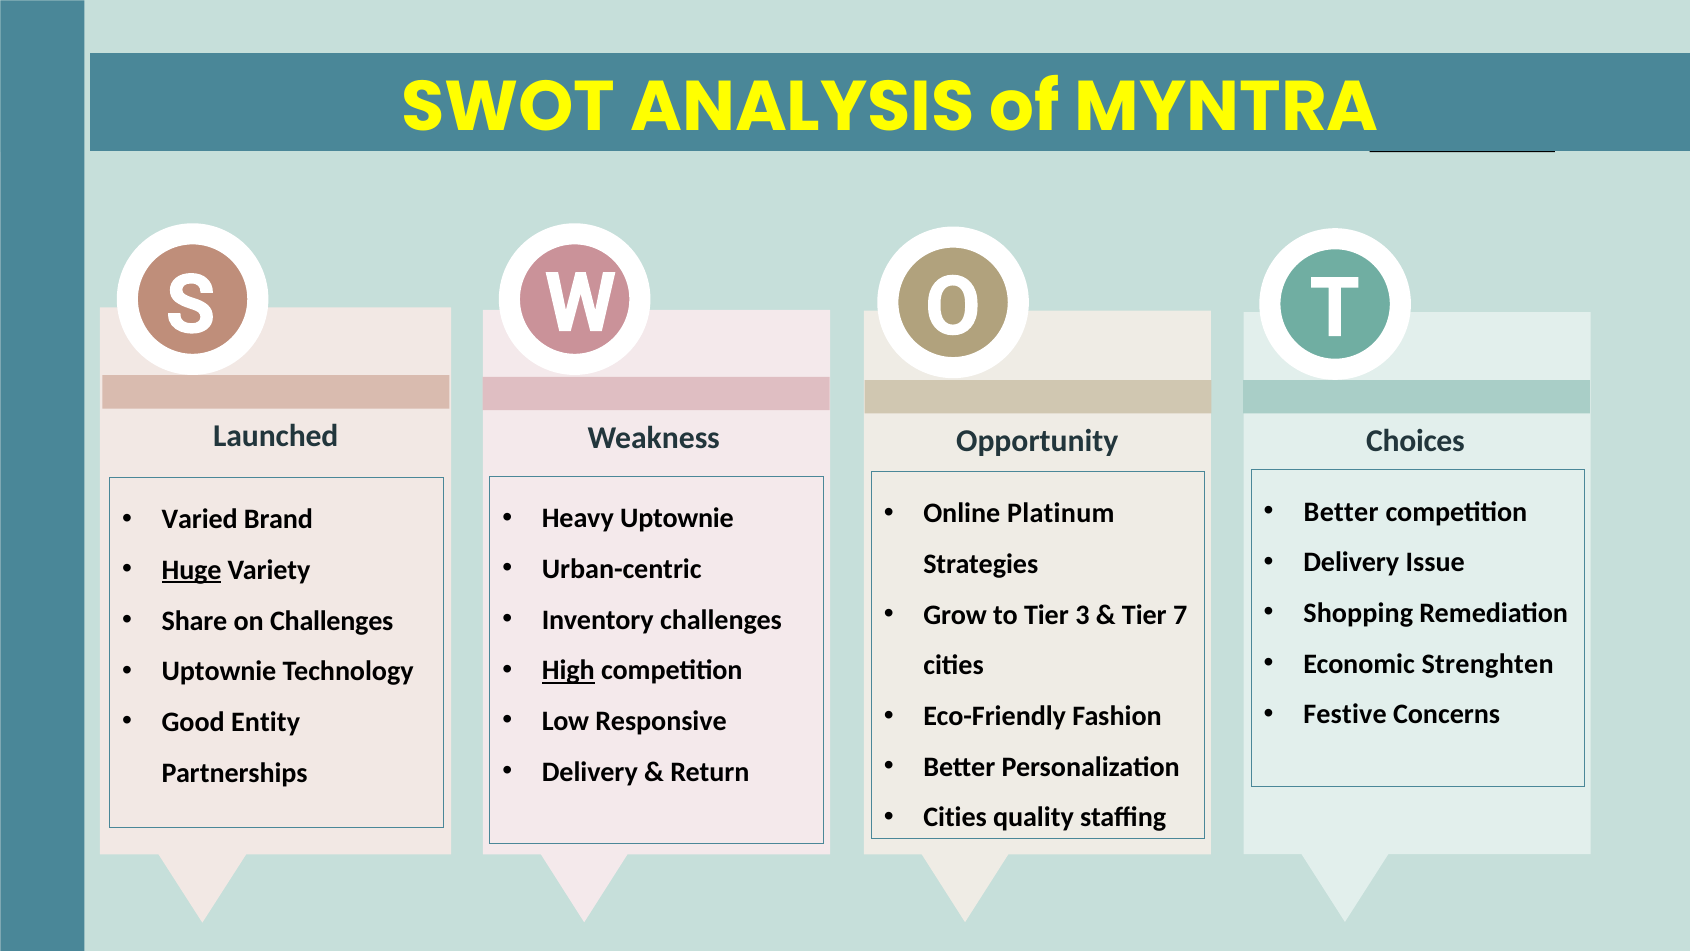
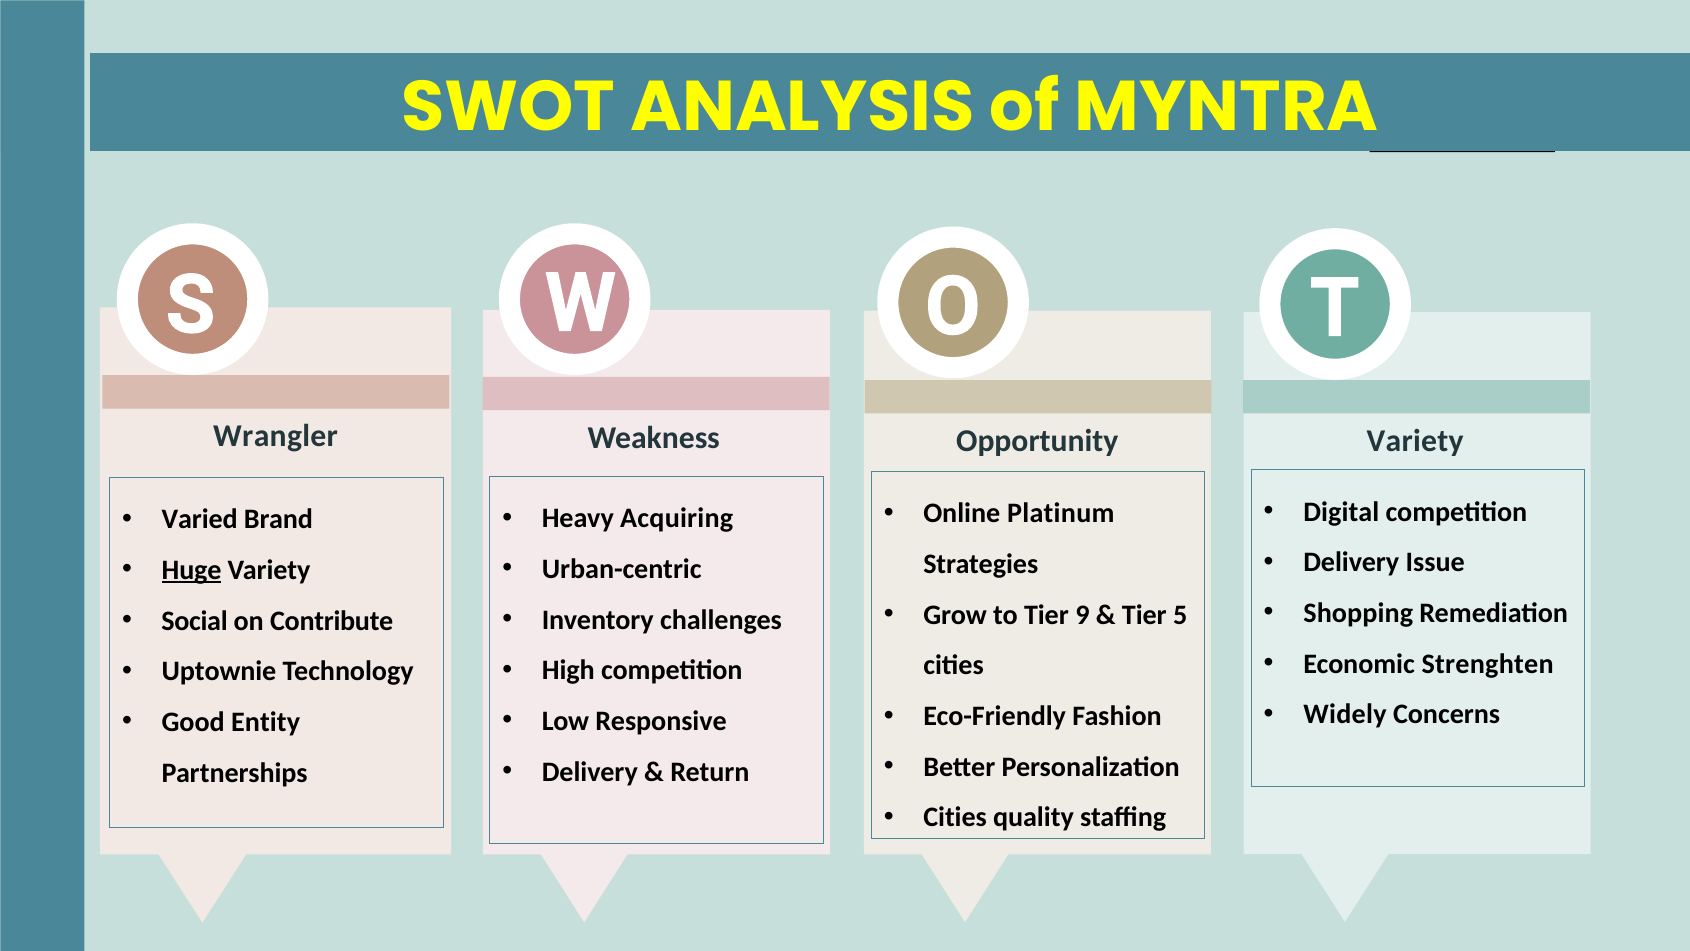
Launched: Launched -> Wrangler (276, 436)
Opportunity Choices: Choices -> Variety (1415, 441)
Better: Better -> Digital (1341, 512)
Heavy Uptownie: Uptownie -> Acquiring (677, 518)
3: 3 -> 9 (1082, 615)
7: 7 -> 5 (1180, 615)
Share: Share -> Social (195, 621)
on Challenges: Challenges -> Contribute (332, 621)
High underline: present -> none (568, 670)
Festive: Festive -> Widely (1345, 714)
